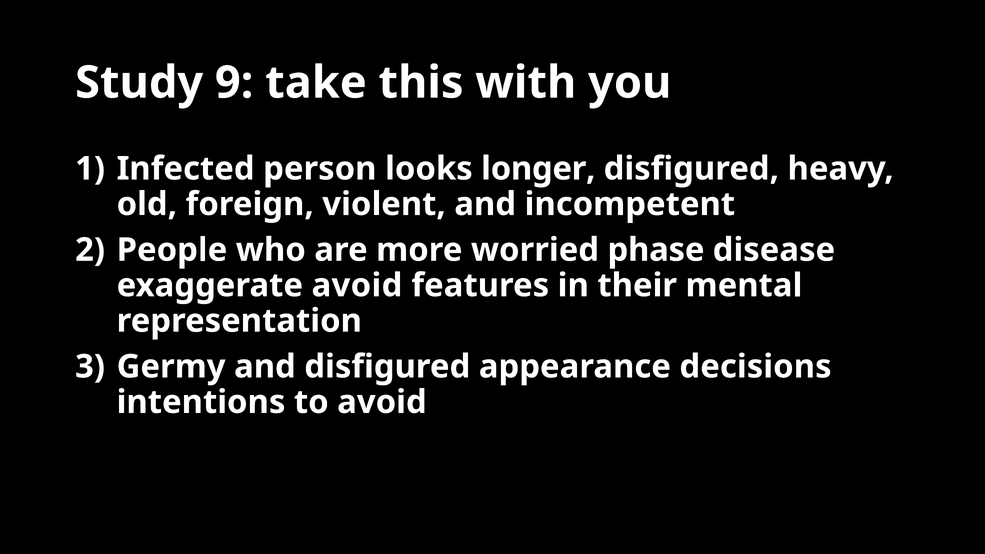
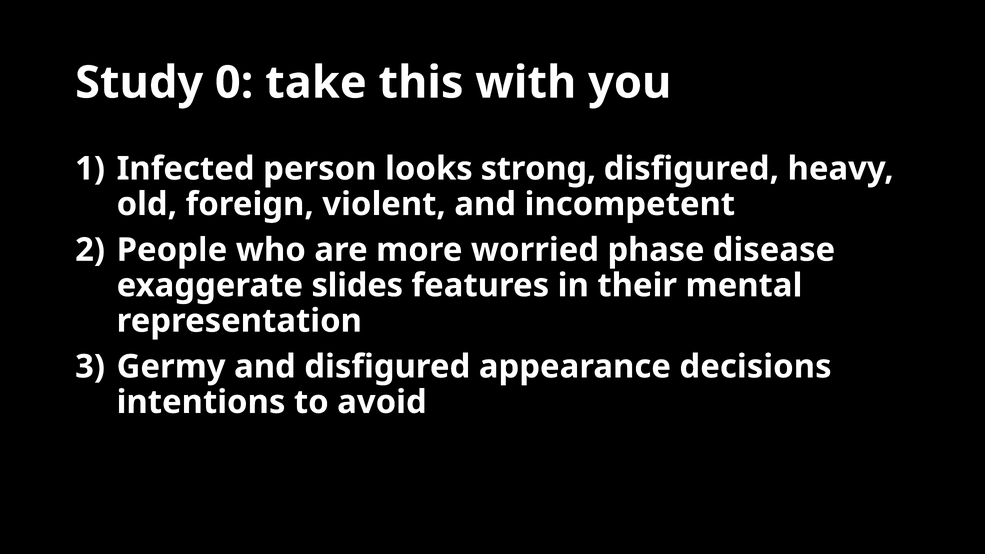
9: 9 -> 0 (234, 83)
longer: longer -> strong (538, 169)
exaggerate avoid: avoid -> slides (357, 285)
